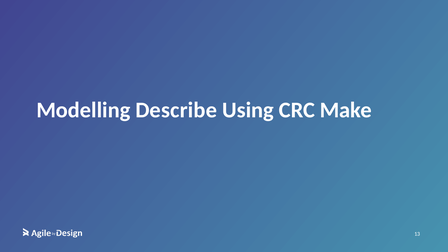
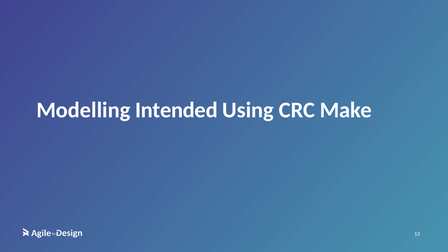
Describe: Describe -> Intended (176, 110)
